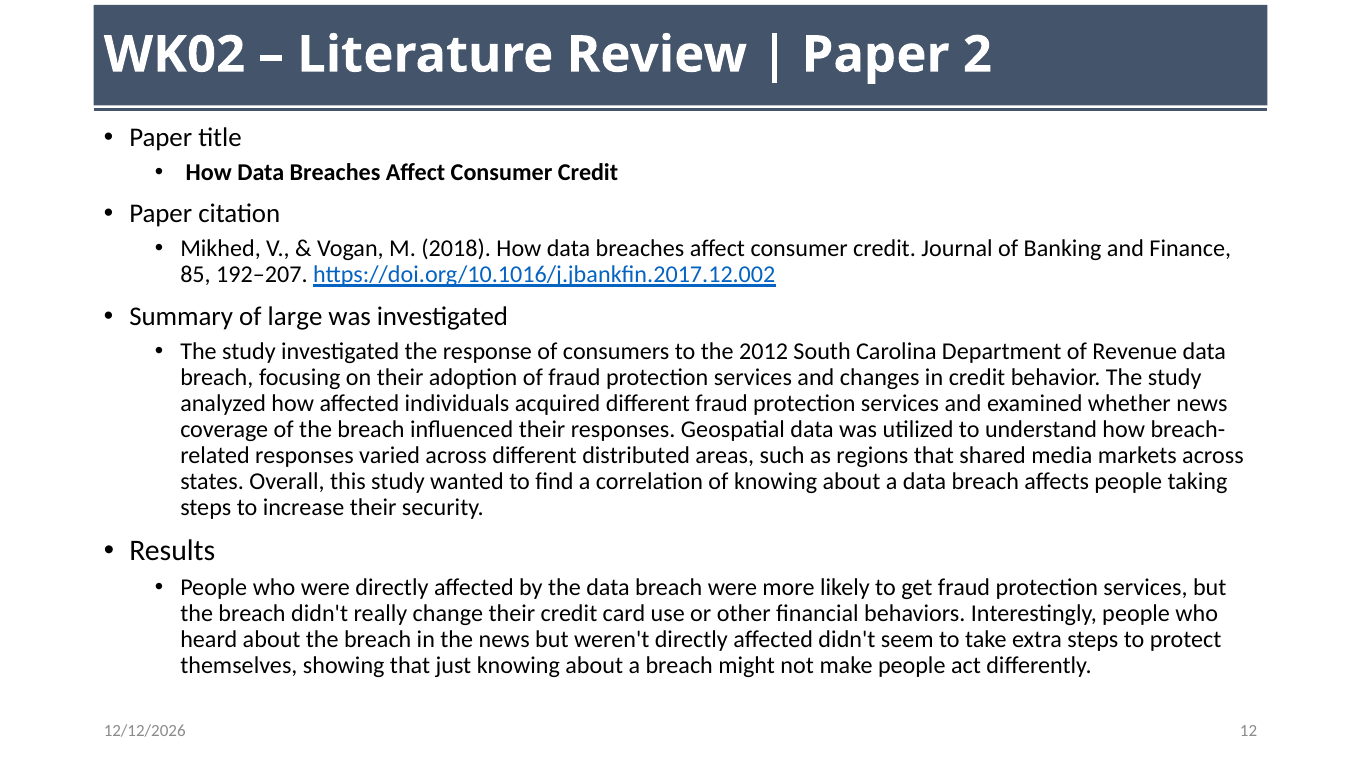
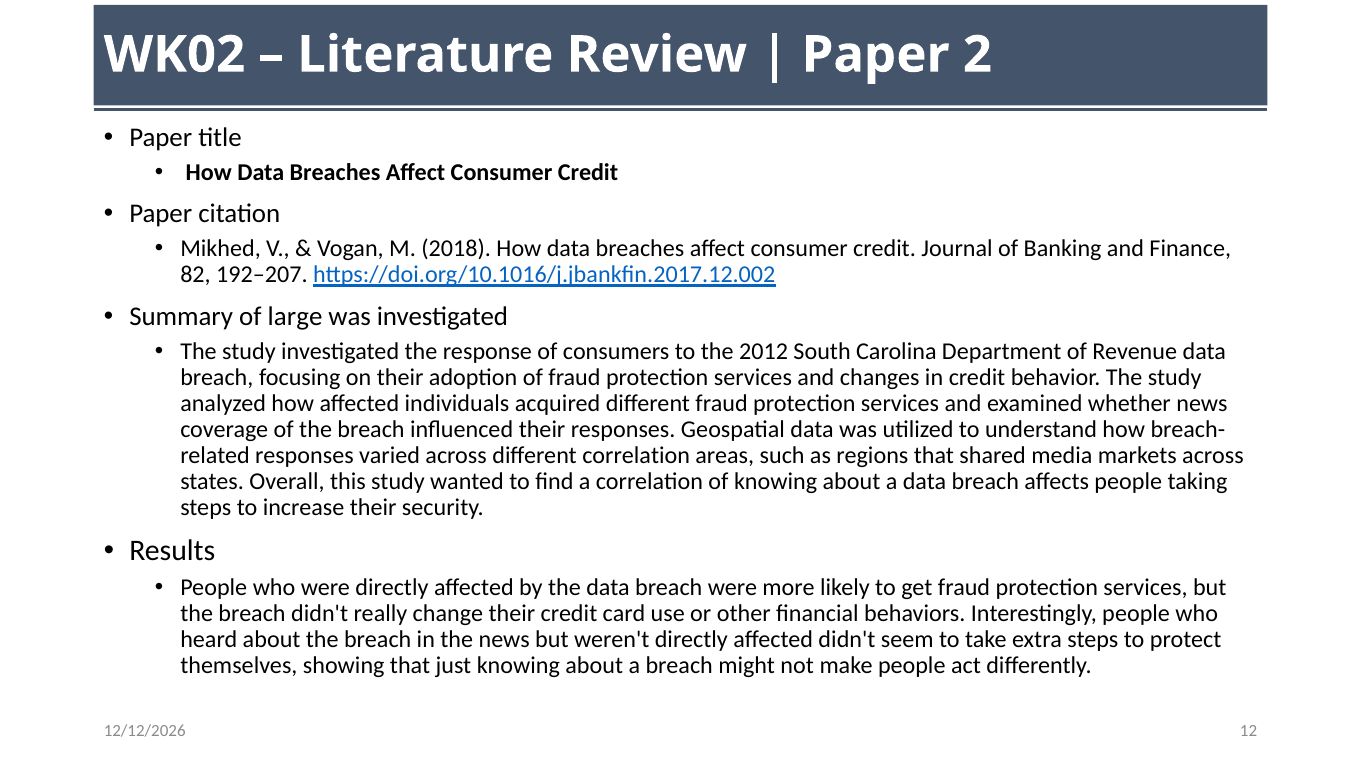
85: 85 -> 82 (195, 275)
different distributed: distributed -> correlation (636, 455)
